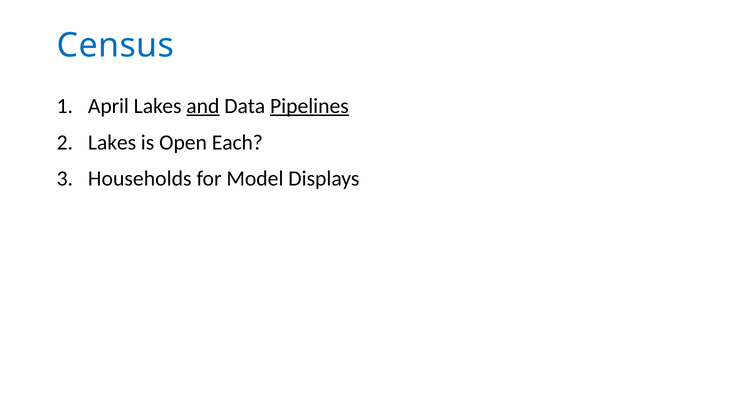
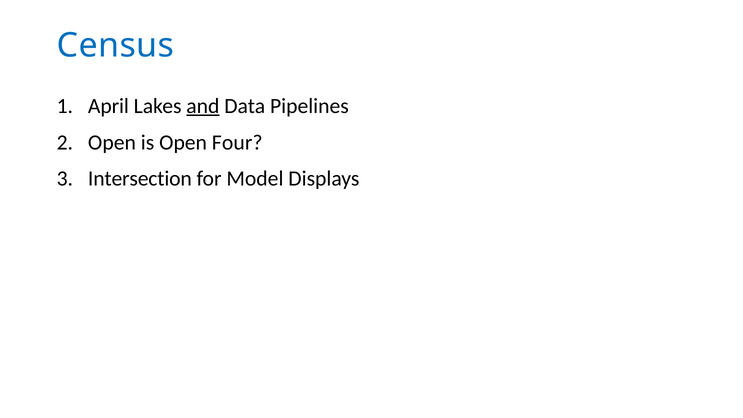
Pipelines underline: present -> none (309, 106)
Lakes: Lakes -> Open (112, 142)
Each: Each -> Four (237, 142)
Households: Households -> Intersection (140, 179)
